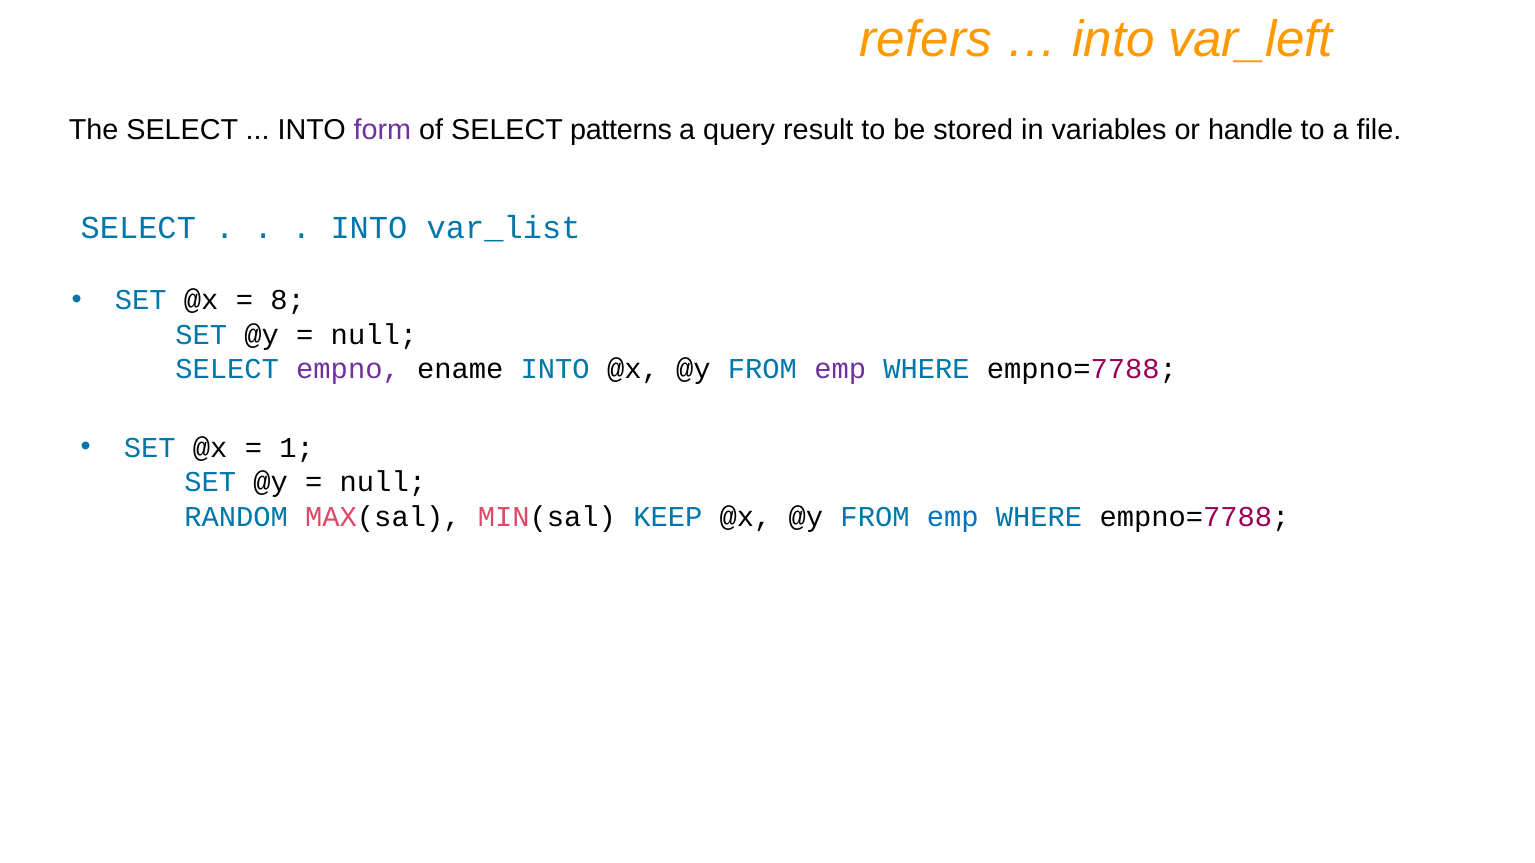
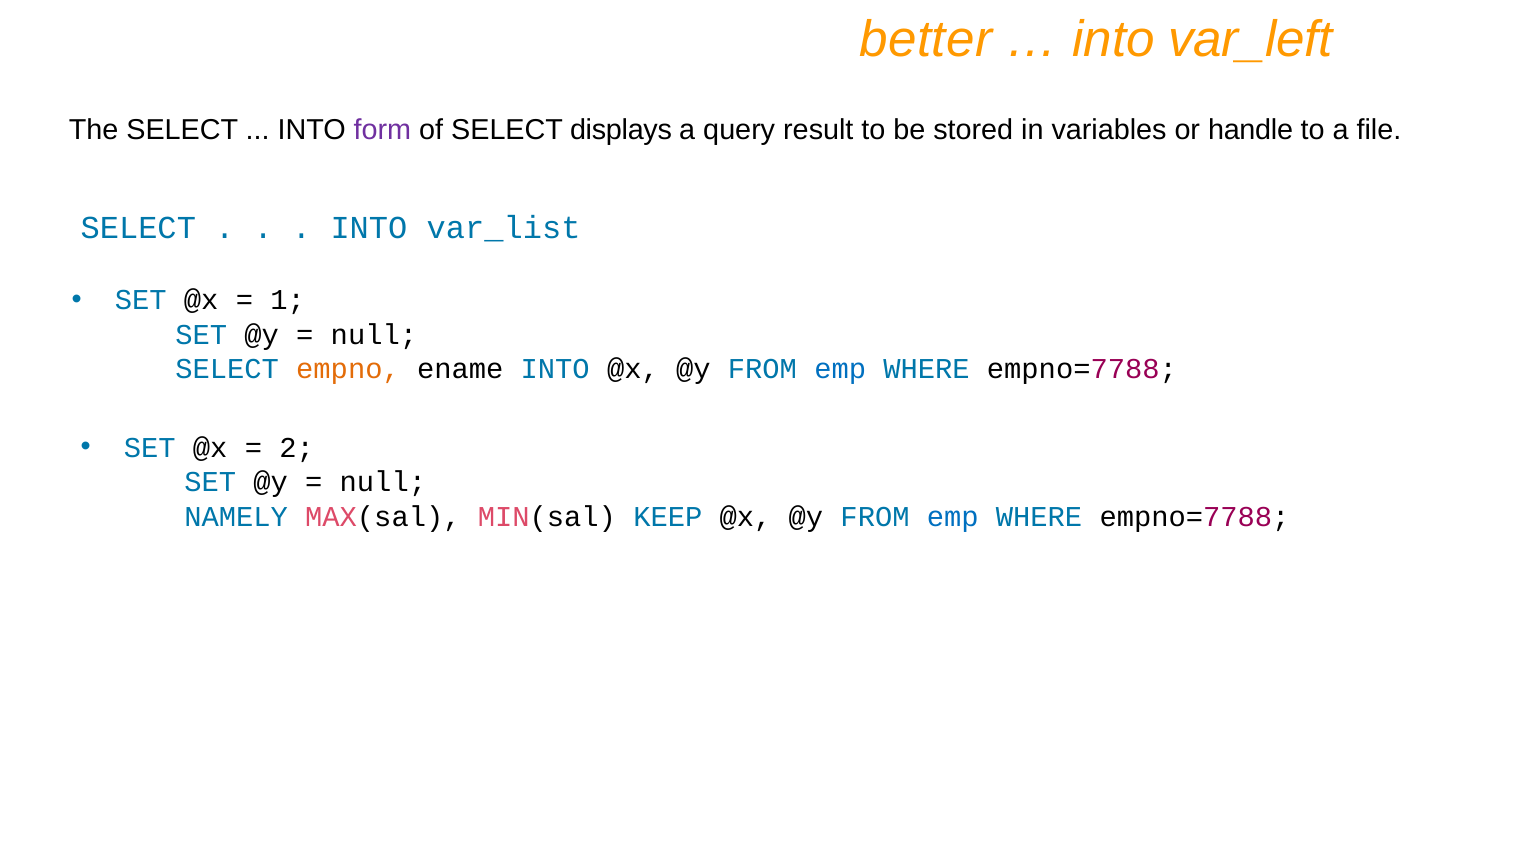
refers: refers -> better (926, 40)
patterns: patterns -> displays (621, 130)
8: 8 -> 1 (288, 301)
empno colour: purple -> orange (348, 370)
emp colour: purple -> blue (840, 370)
1: 1 -> 2 (297, 448)
RANDOM: RANDOM -> NAMELY (236, 517)
